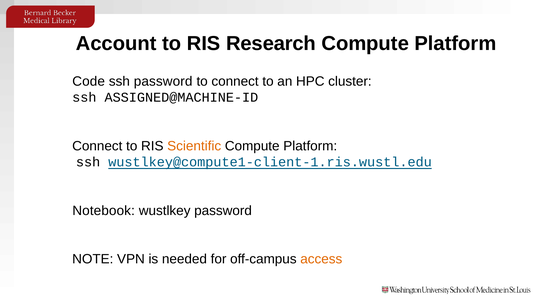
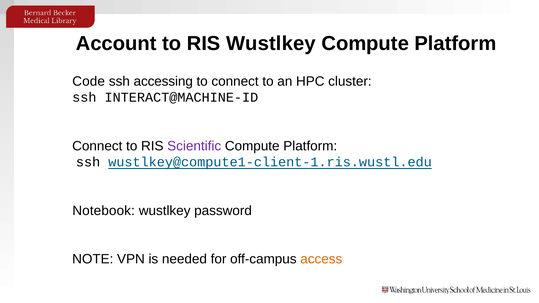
RIS Research: Research -> Wustlkey (271, 44)
ssh password: password -> accessing (163, 81)
ASSIGNED@MACHINE-ID: ASSIGNED@MACHINE-ID -> INTERACT@MACHINE-ID (181, 98)
Scientific colour: orange -> purple (194, 146)
